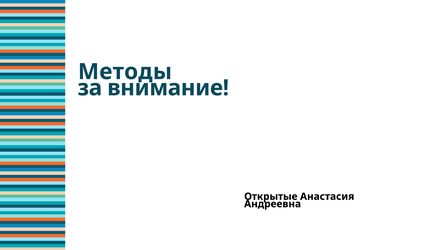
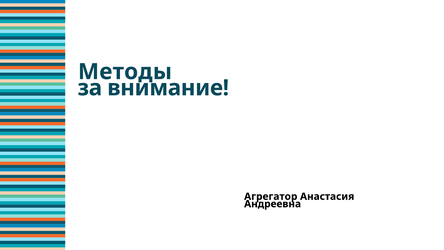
Открытые: Открытые -> Агрегатор (271, 196)
